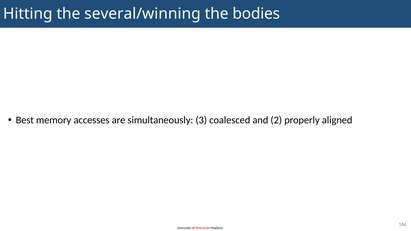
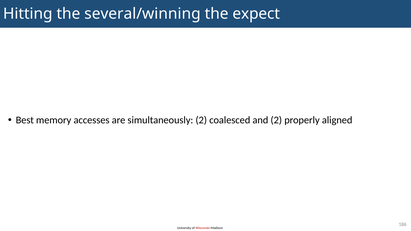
bodies: bodies -> expect (256, 14)
simultaneously 3: 3 -> 2 (201, 120)
